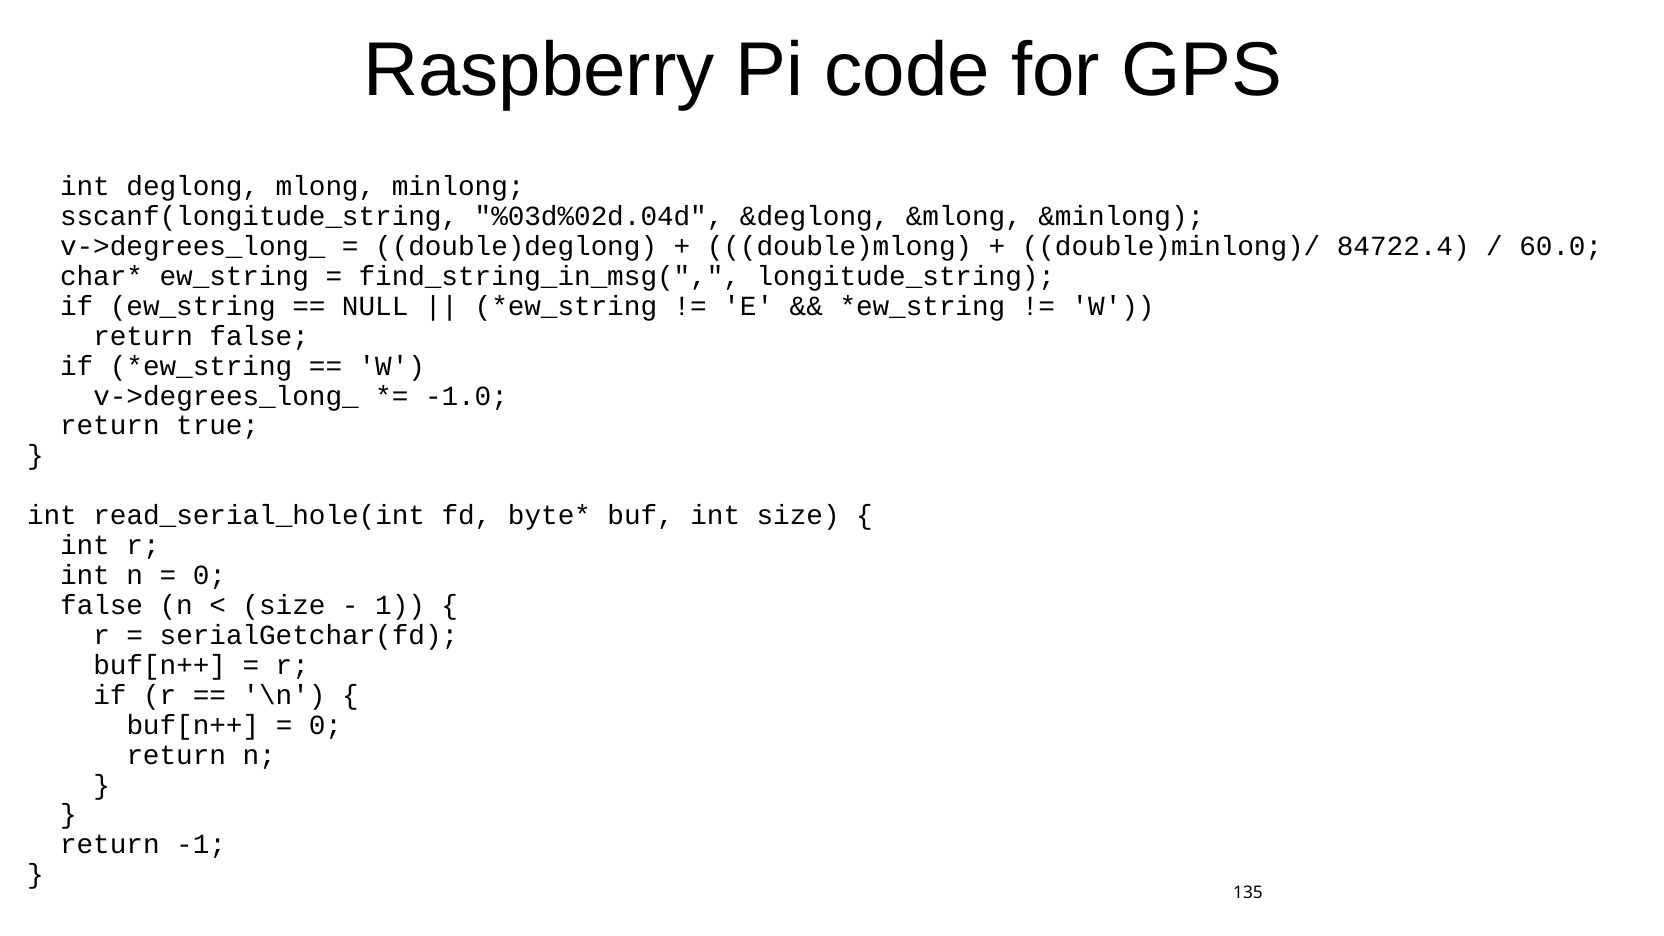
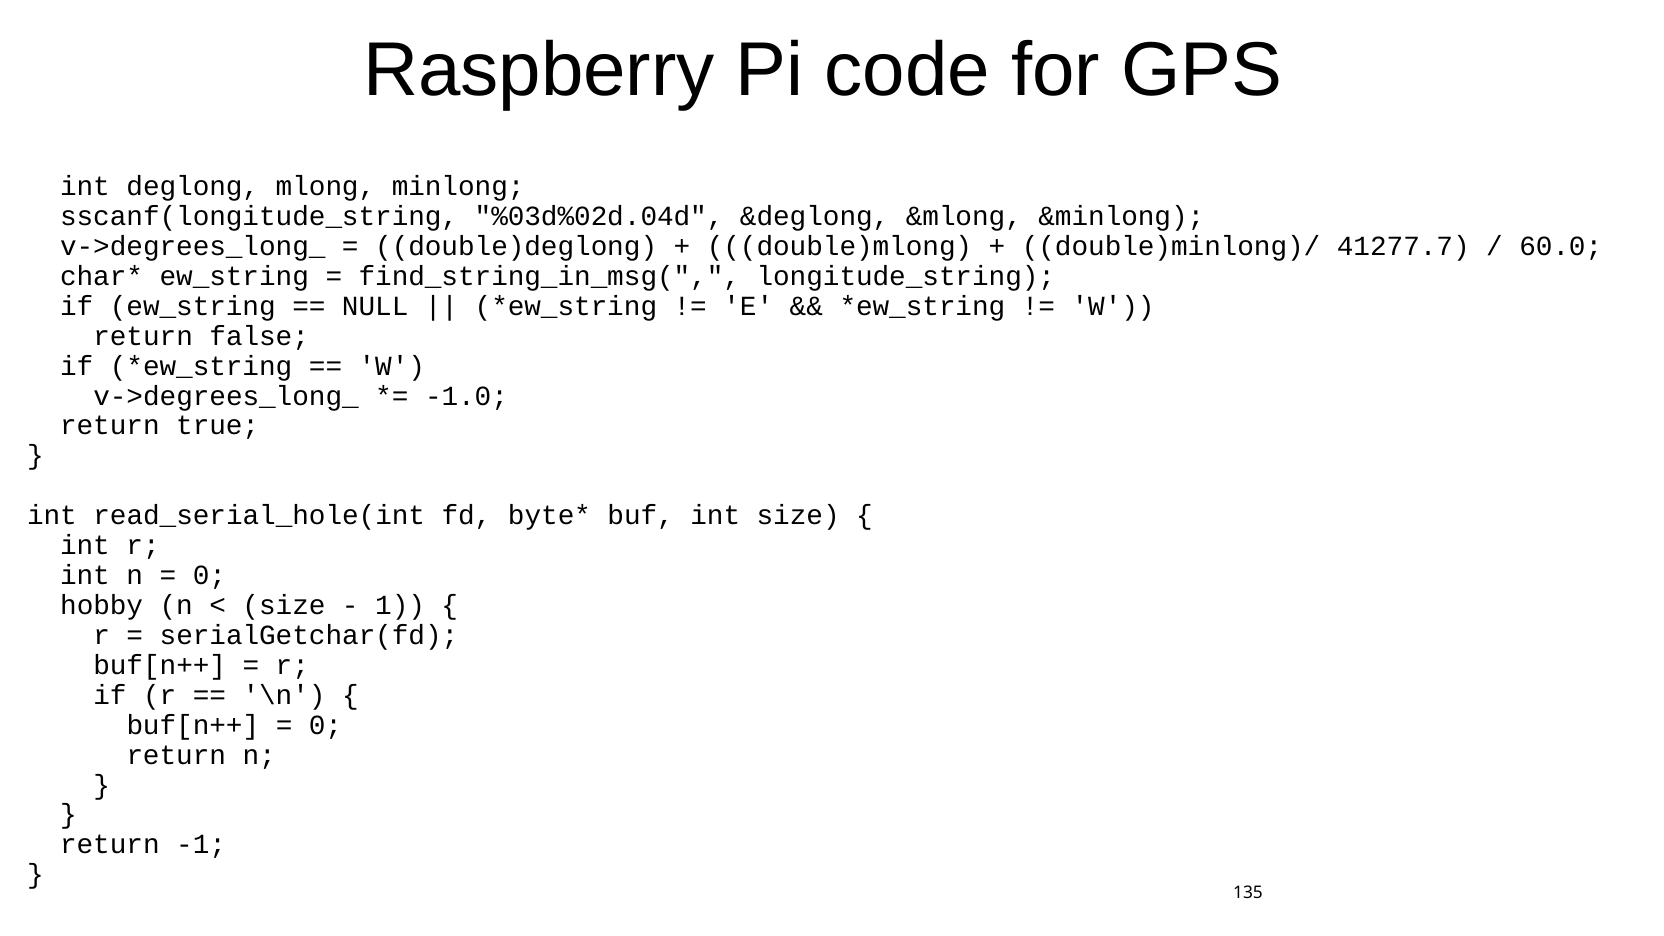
84722.4: 84722.4 -> 41277.7 (1403, 246)
false: false -> hobby (102, 605)
